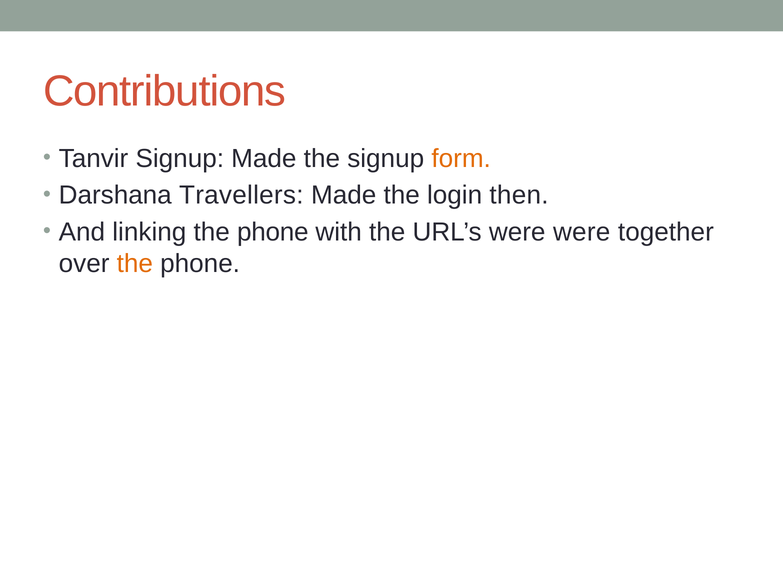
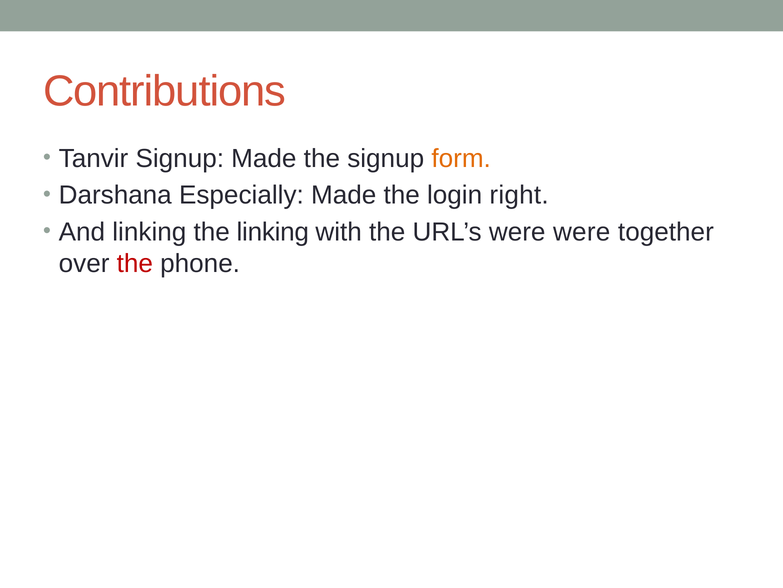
Travellers: Travellers -> Especially (241, 195)
then: then -> right (519, 195)
linking the phone: phone -> linking (273, 232)
the colour: orange -> red (135, 263)
